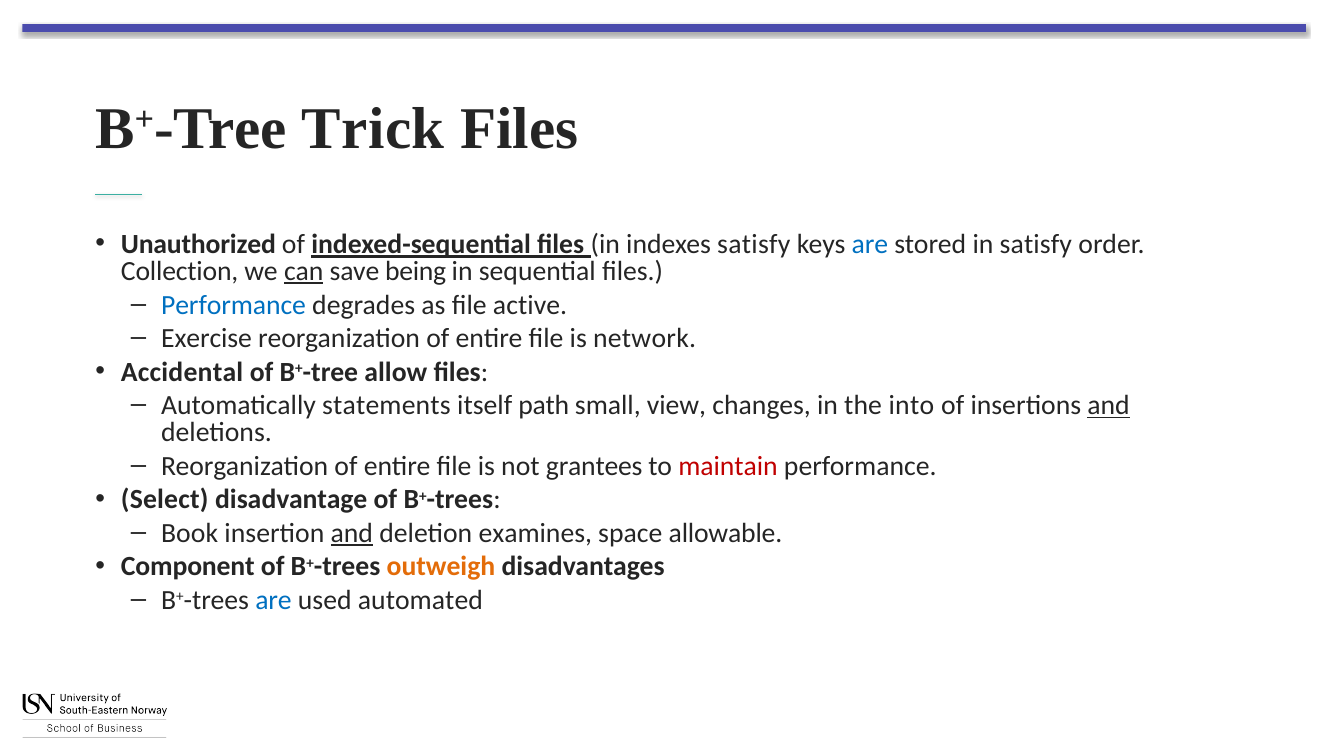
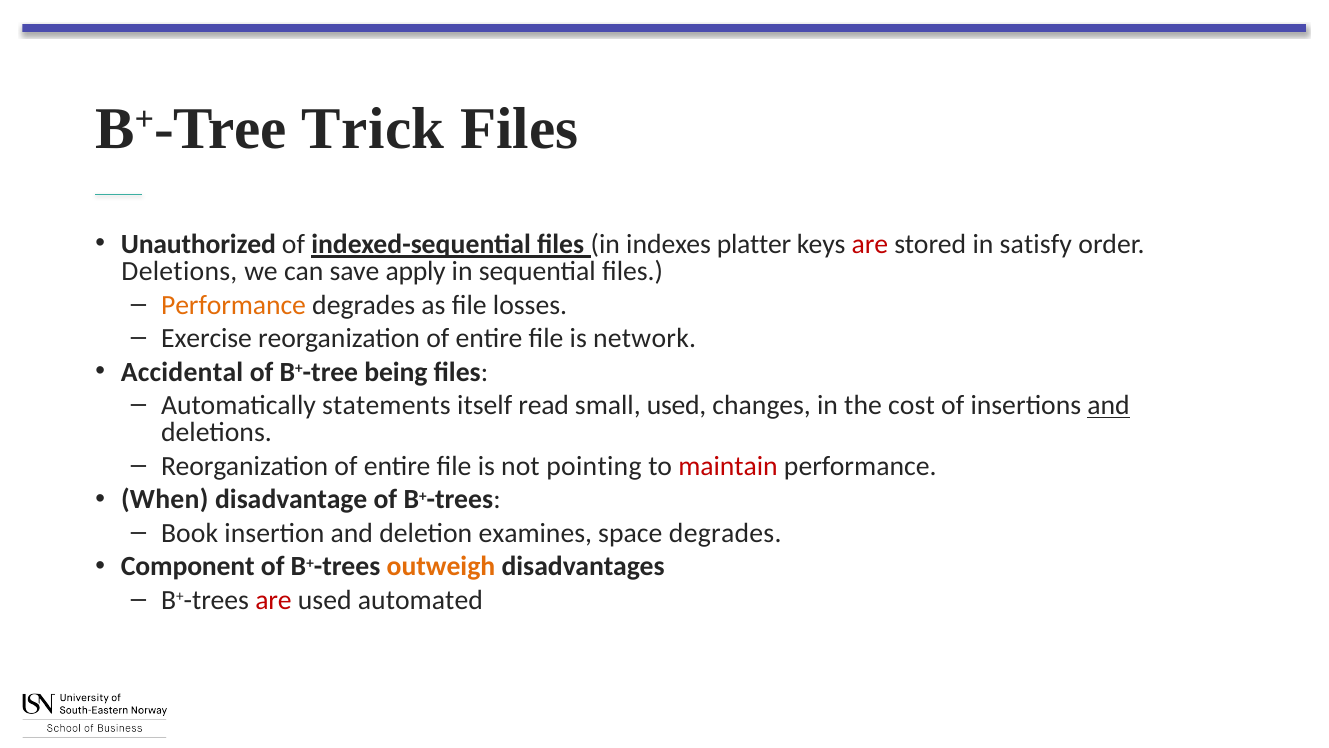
indexes satisfy: satisfy -> platter (754, 244)
are colour: blue -> red (870, 244)
Collection: Collection -> Deletions (179, 271)
can underline: present -> none (304, 271)
being: being -> apply (416, 271)
Performance colour: blue -> orange (234, 305)
active: active -> losses (530, 305)
allow: allow -> being (396, 372)
path: path -> read (544, 405)
small view: view -> used (677, 405)
into: into -> cost (912, 405)
grantees: grantees -> pointing (594, 466)
Select: Select -> When (165, 499)
and underline: present -> none (352, 533)
space allowable: allowable -> degrades (725, 533)
are colour: blue -> red (274, 600)
